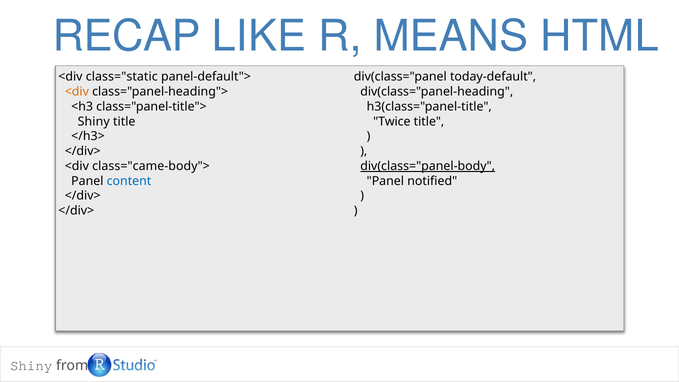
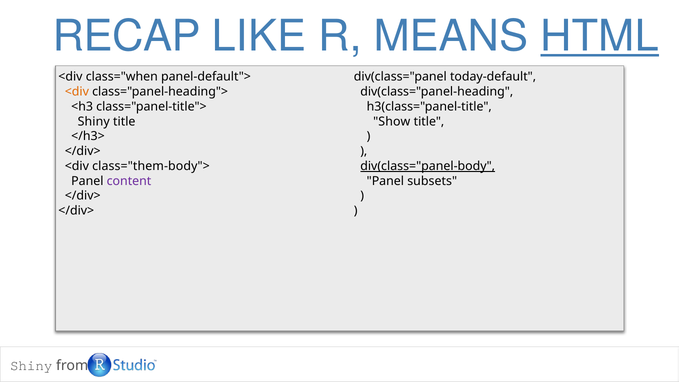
HTML underline: none -> present (600, 37)
class="static: class="static -> class="when (122, 77)
Twice: Twice -> Show (392, 121)
class="came-body">: class="came-body"> -> class="them-body"> (151, 166)
content colour: blue -> purple (129, 181)
notified: notified -> subsets (432, 181)
